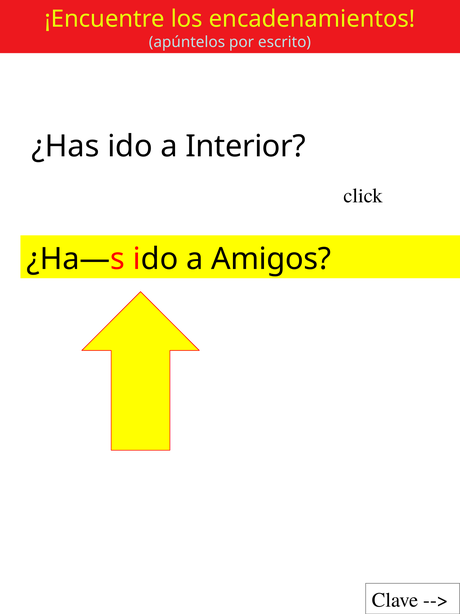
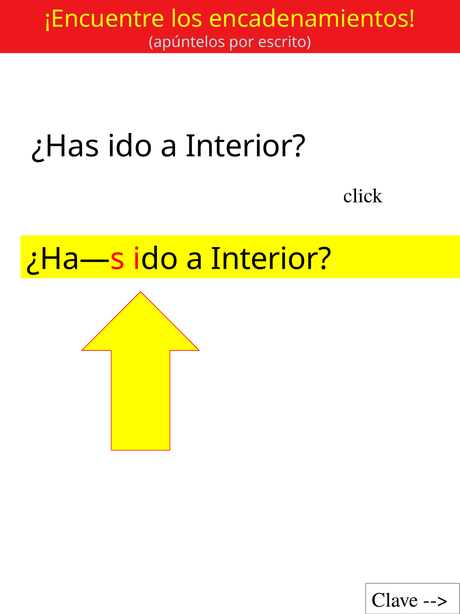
¿Ha—s ido a Amigos: Amigos -> Interior (271, 259)
